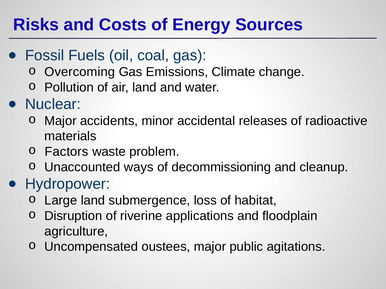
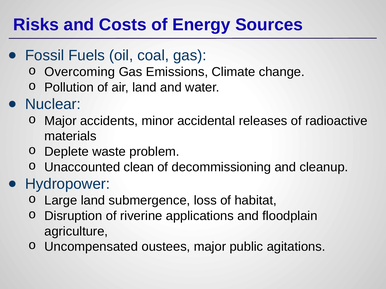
Factors: Factors -> Deplete (67, 152)
ways: ways -> clean (139, 167)
